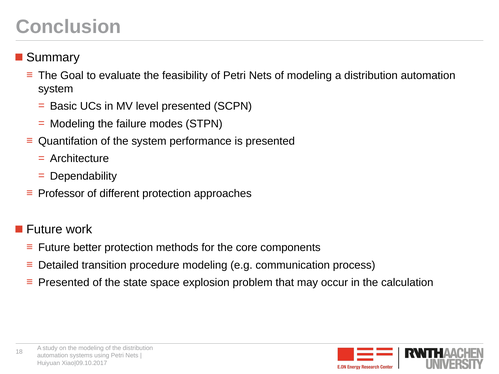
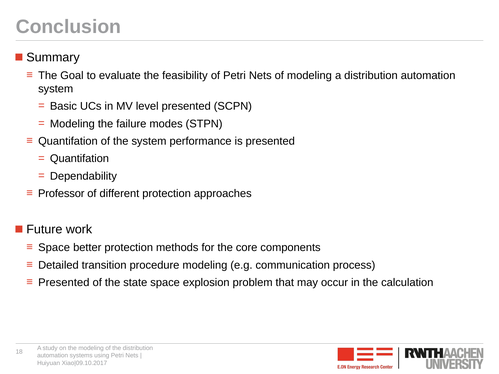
Architecture: Architecture -> Quantifation (79, 159)
Future: Future -> Space (54, 248)
